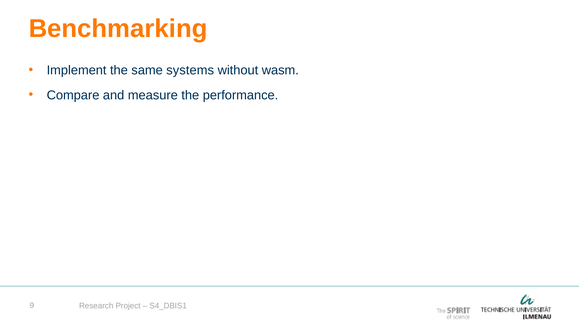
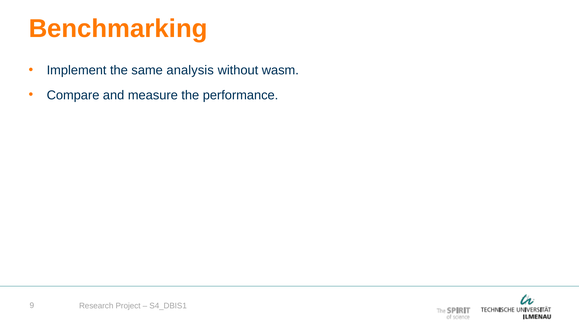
systems: systems -> analysis (190, 70)
